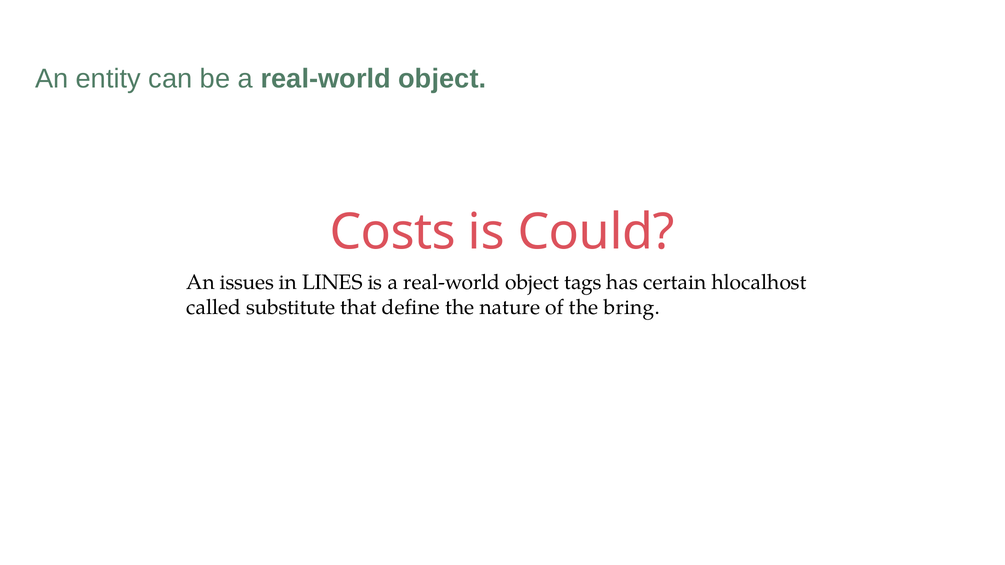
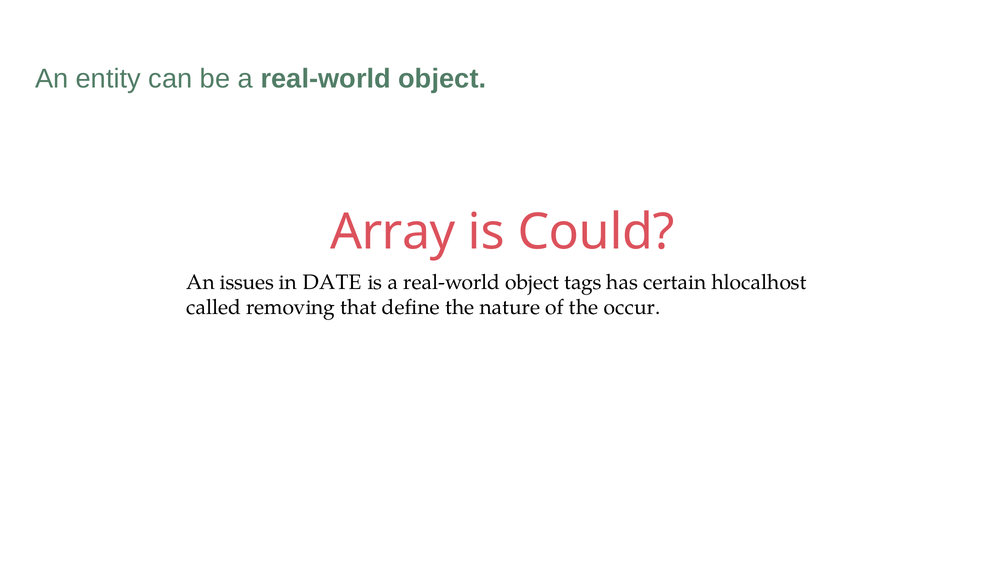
Costs: Costs -> Array (393, 232)
LINES: LINES -> DATE (332, 283)
substitute: substitute -> removing (291, 308)
bring: bring -> occur (632, 308)
